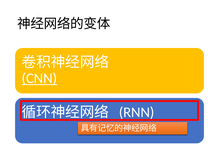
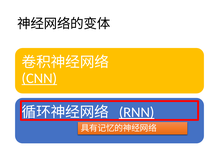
RNN underline: none -> present (137, 112)
